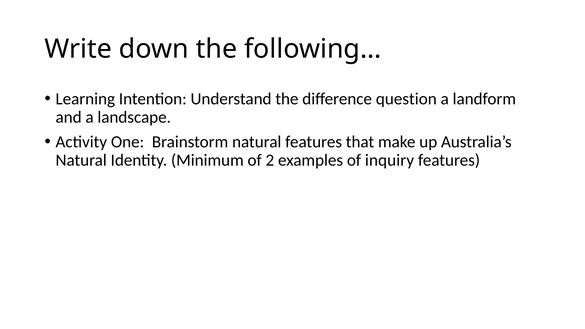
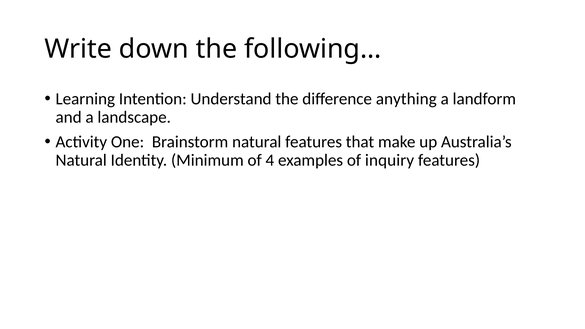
question: question -> anything (406, 99)
2: 2 -> 4 (270, 160)
